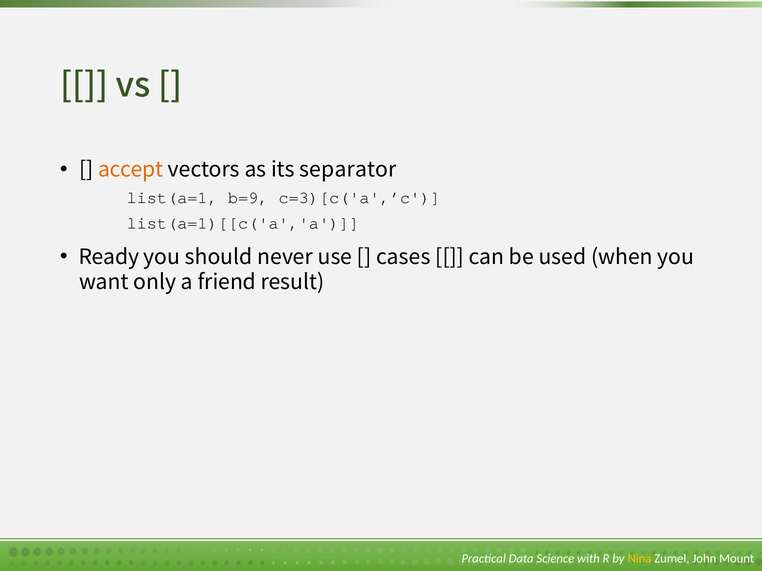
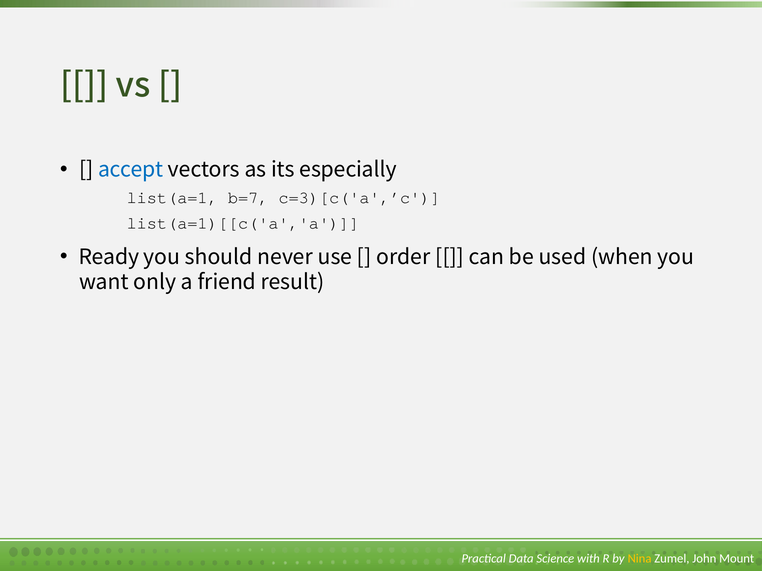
accept colour: orange -> blue (131, 170)
separator: separator -> especially (348, 170)
b=9: b=9 -> b=7 (248, 198)
cases: cases -> order (403, 257)
